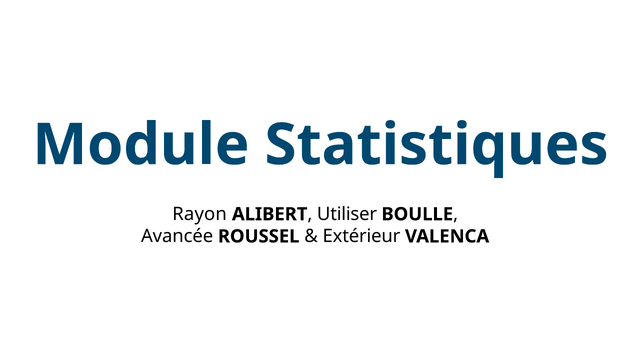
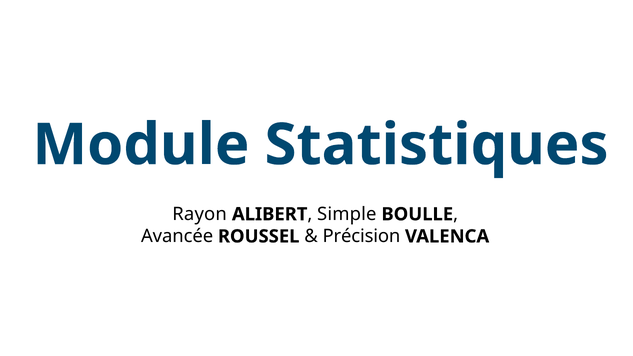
Utiliser: Utiliser -> Simple (347, 214)
Extérieur: Extérieur -> Précision (361, 236)
